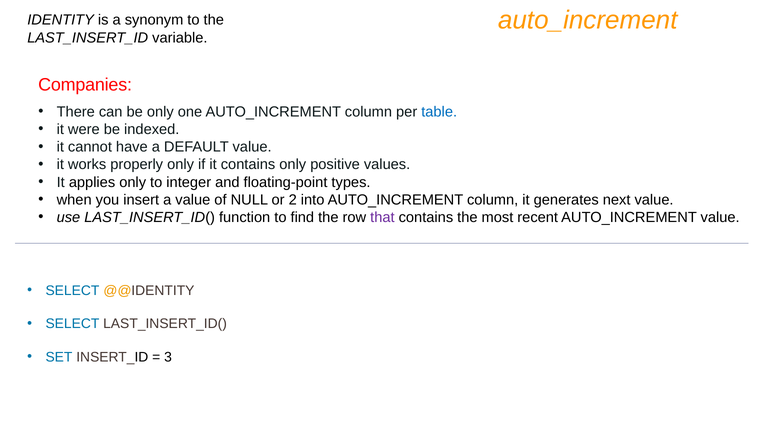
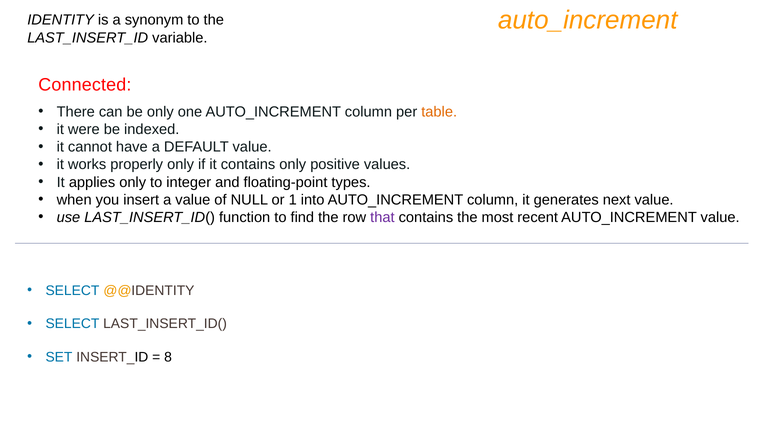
Companies: Companies -> Connected (85, 85)
table colour: blue -> orange (439, 112)
2: 2 -> 1 (293, 200)
3: 3 -> 8 (168, 357)
